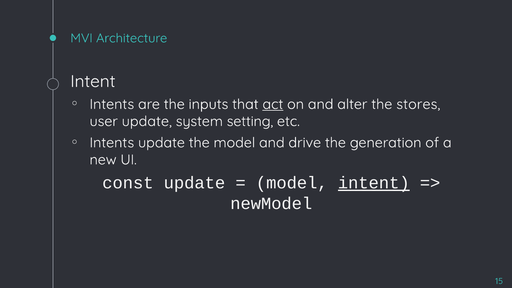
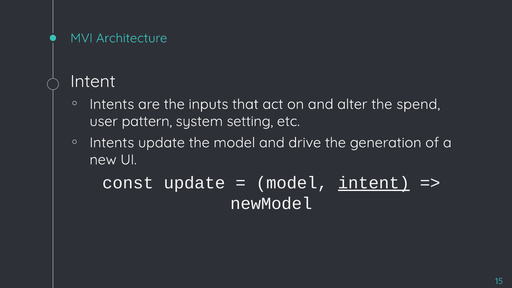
act underline: present -> none (273, 104)
stores: stores -> spend (418, 104)
user update: update -> pattern (147, 121)
